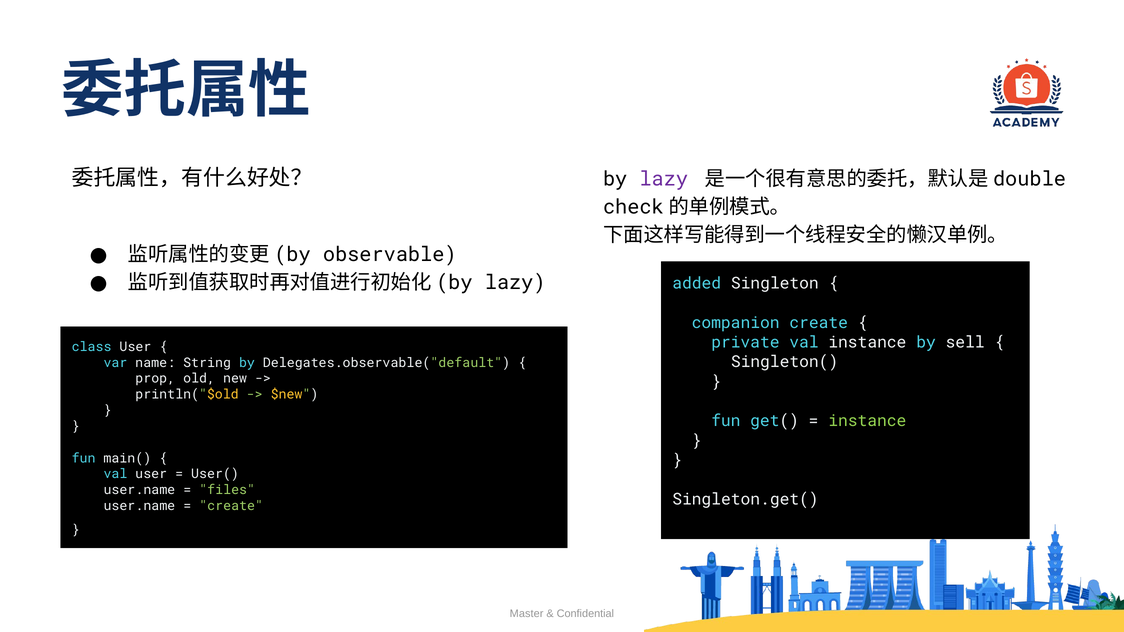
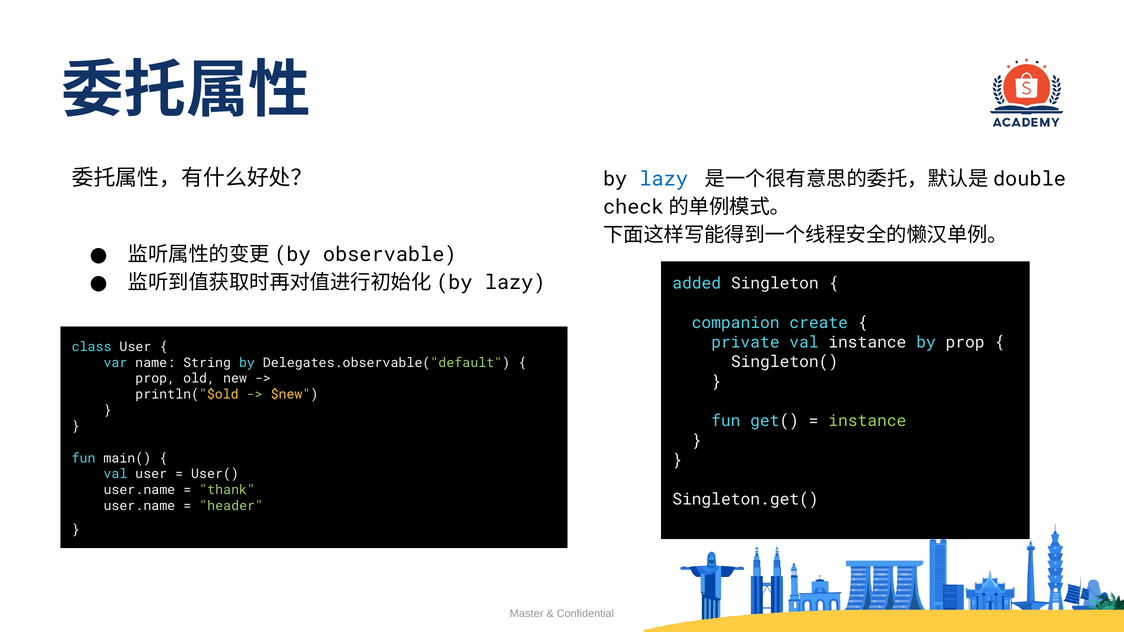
lazy colour: purple -> blue (664, 179)
by sell: sell -> prop (965, 343)
files: files -> thank (227, 490)
create: create -> header (231, 506)
